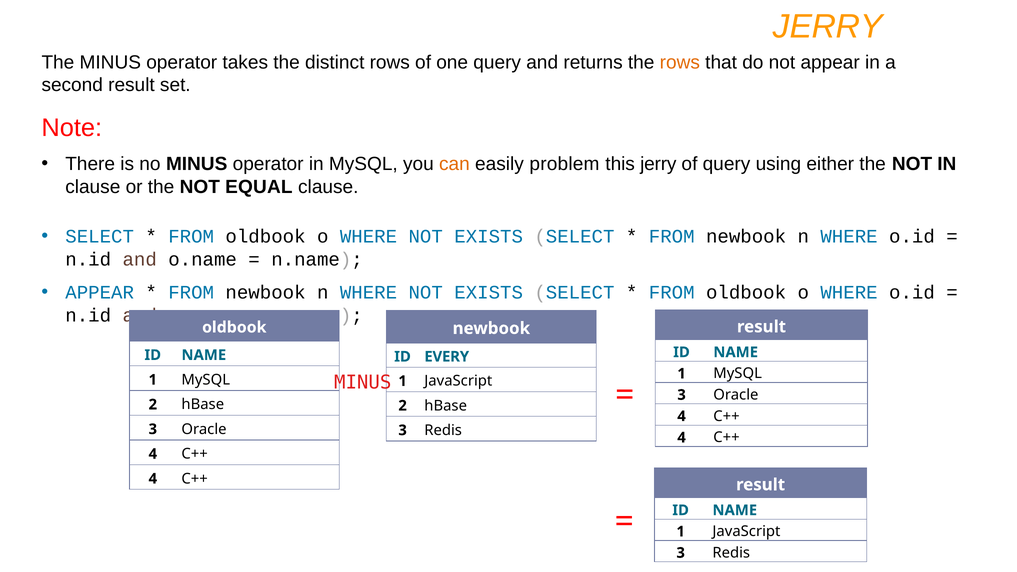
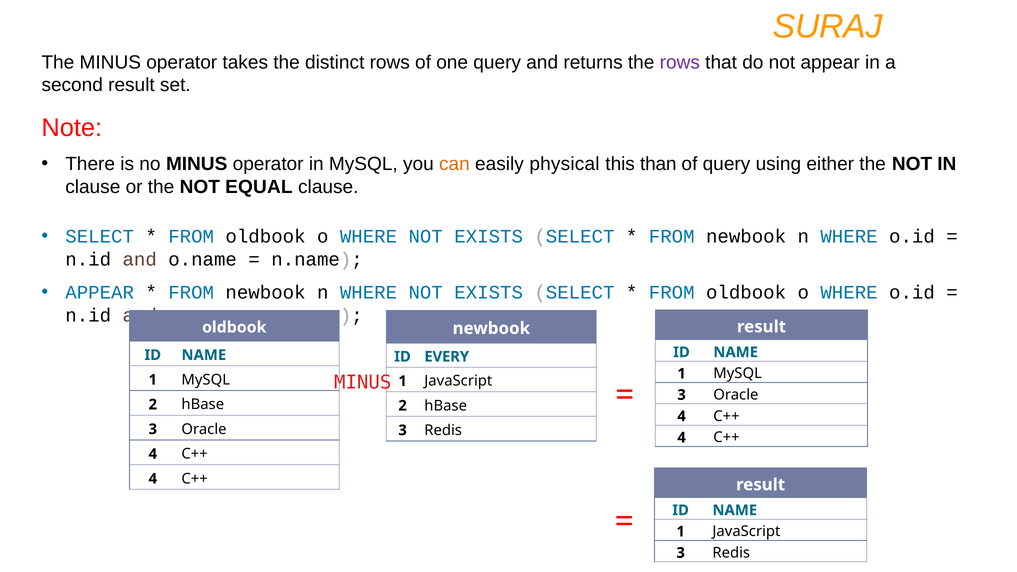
JERRY: JERRY -> SURAJ (828, 26)
rows colour: orange -> purple (680, 62)
problem: problem -> physical (564, 164)
this jerry: jerry -> than (658, 164)
